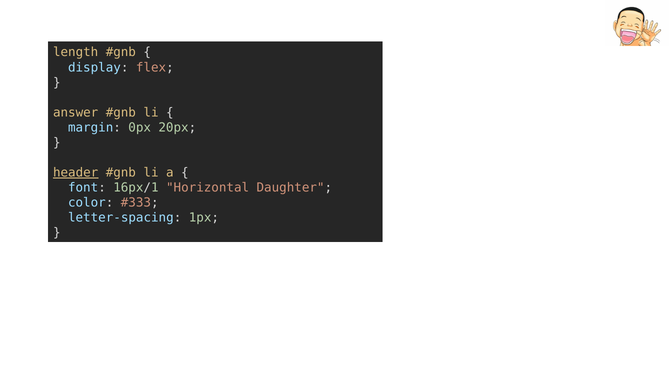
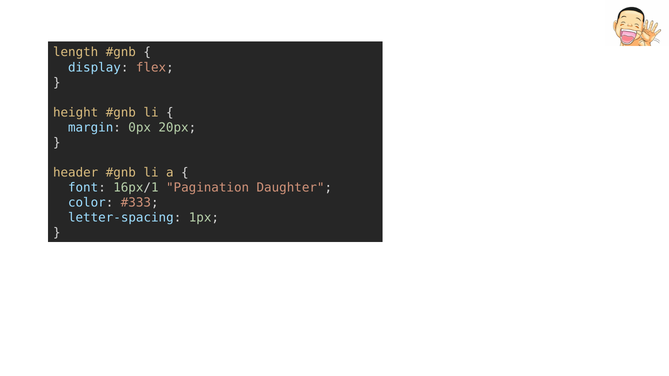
answer: answer -> height (76, 113)
header underline: present -> none (76, 173)
Horizontal: Horizontal -> Pagination (208, 188)
